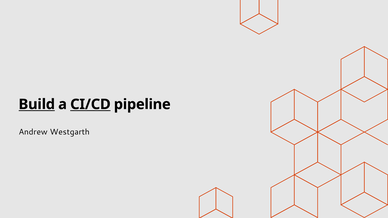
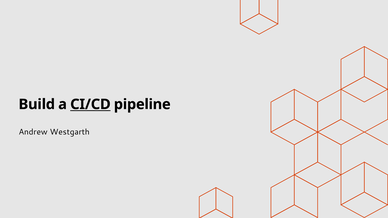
Build underline: present -> none (37, 104)
